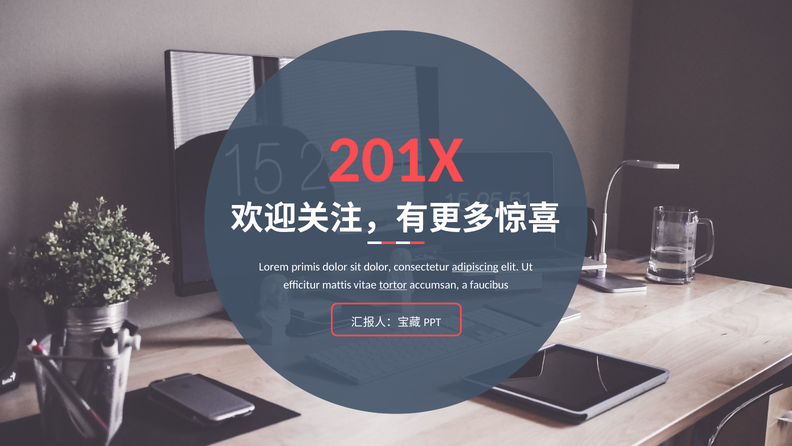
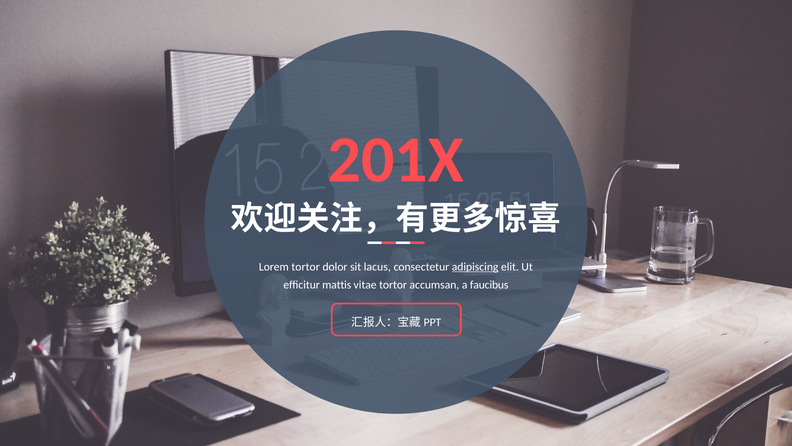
Lorem primis: primis -> tortor (306, 266)
sit dolor: dolor -> lacus (377, 266)
tortor underline: present -> none (393, 284)
